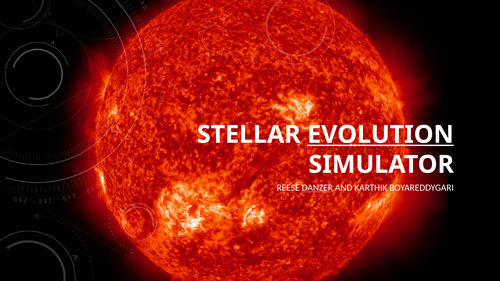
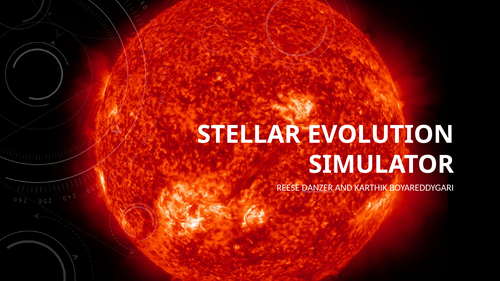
EVOLUTION underline: present -> none (381, 135)
